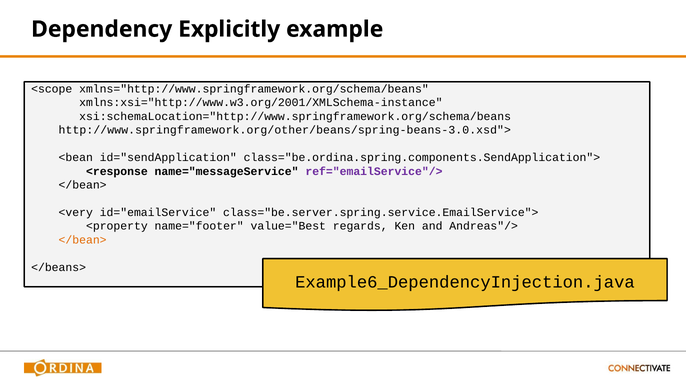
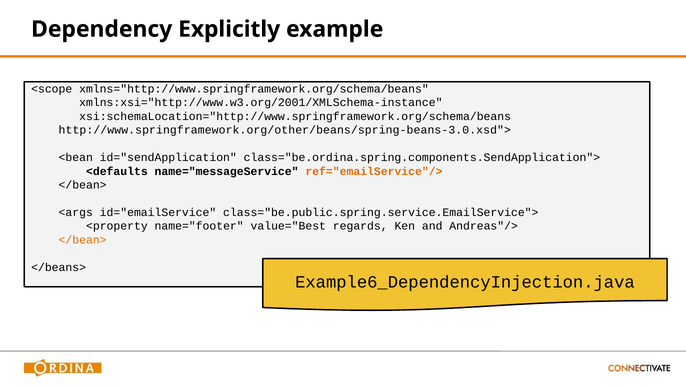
<response: <response -> <defaults (117, 171)
ref="emailService"/> colour: purple -> orange (374, 171)
<very: <very -> <args (76, 212)
class="be.server.spring.service.EmailService">: class="be.server.spring.service.EmailService"> -> class="be.public.spring.service.EmailService"> (381, 212)
